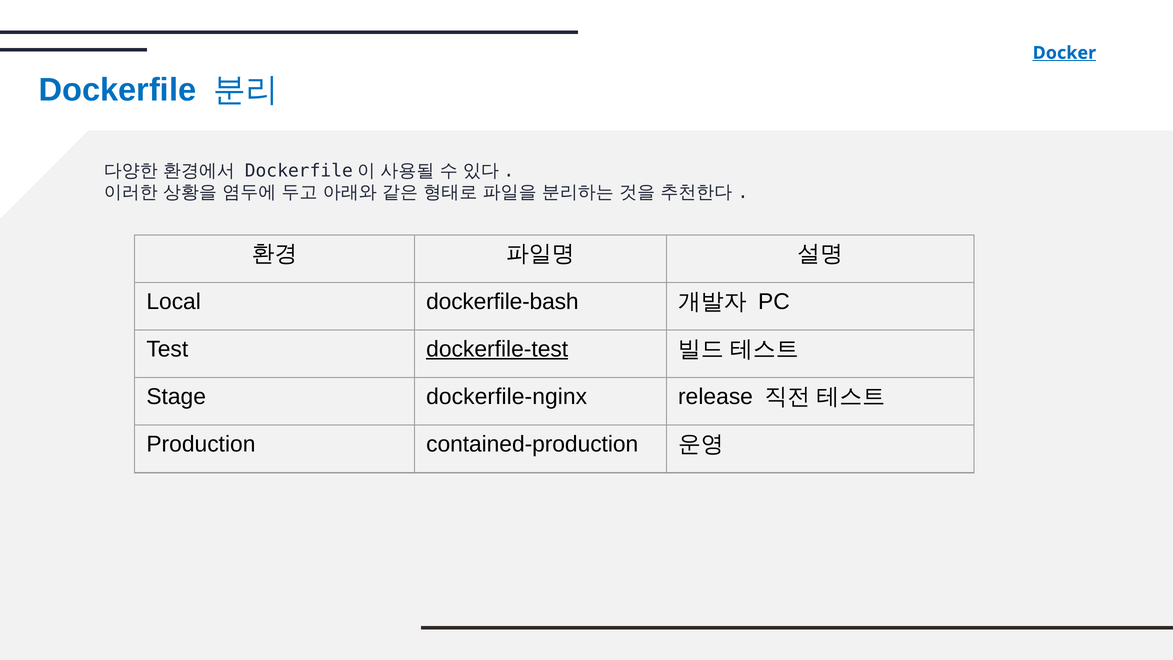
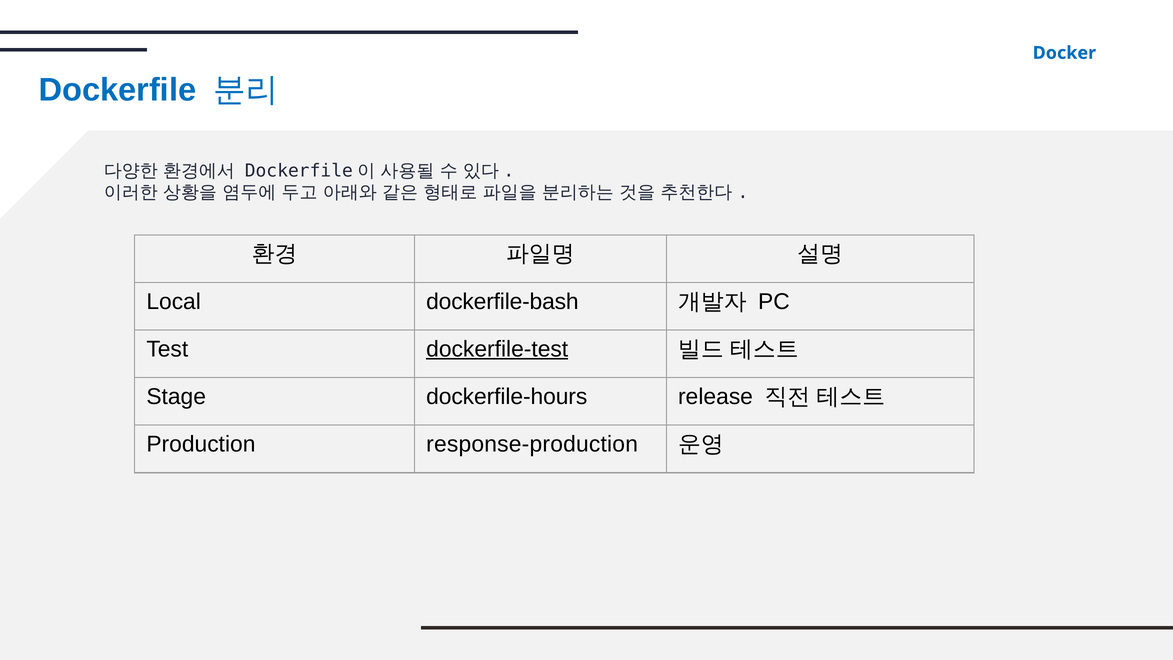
Docker underline: present -> none (1064, 53)
dockerfile-nginx: dockerfile-nginx -> dockerfile-hours (507, 397)
contained-production: contained-production -> response-production (532, 444)
